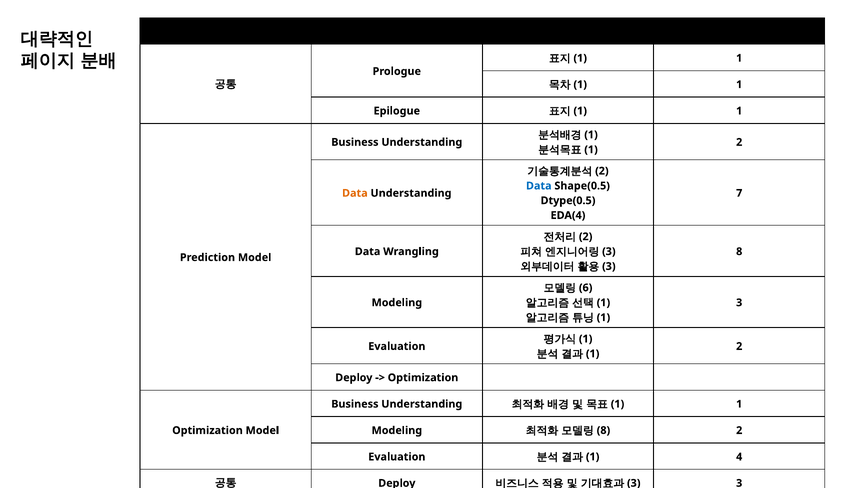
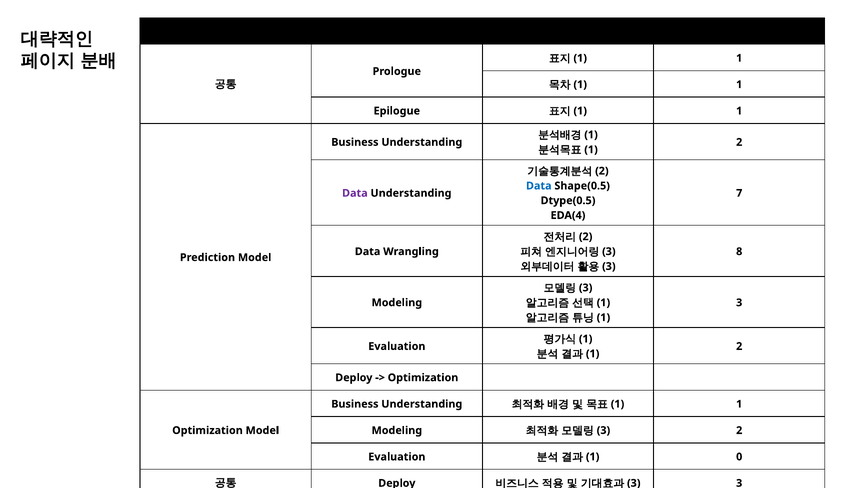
Data colour: orange -> purple (355, 193)
6: 6 -> 3 (586, 288)
8: 8 -> 3 (603, 430)
4: 4 -> 0 (739, 457)
